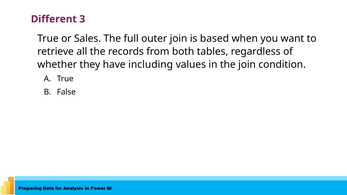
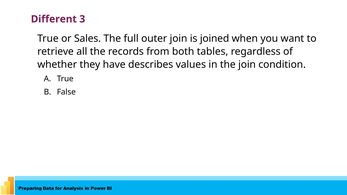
based: based -> joined (215, 39)
including: including -> describes (151, 65)
